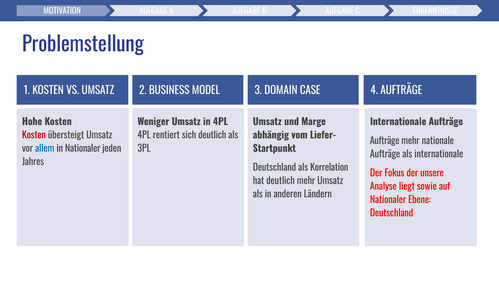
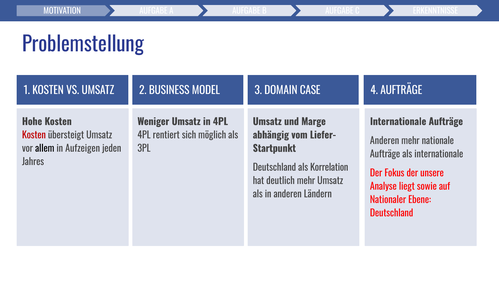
sich deutlich: deutlich -> möglich (212, 135)
Aufträge: Aufträge -> Anderen (385, 141)
allem colour: blue -> black (45, 149)
in Nationaler: Nationaler -> Aufzeigen (83, 149)
